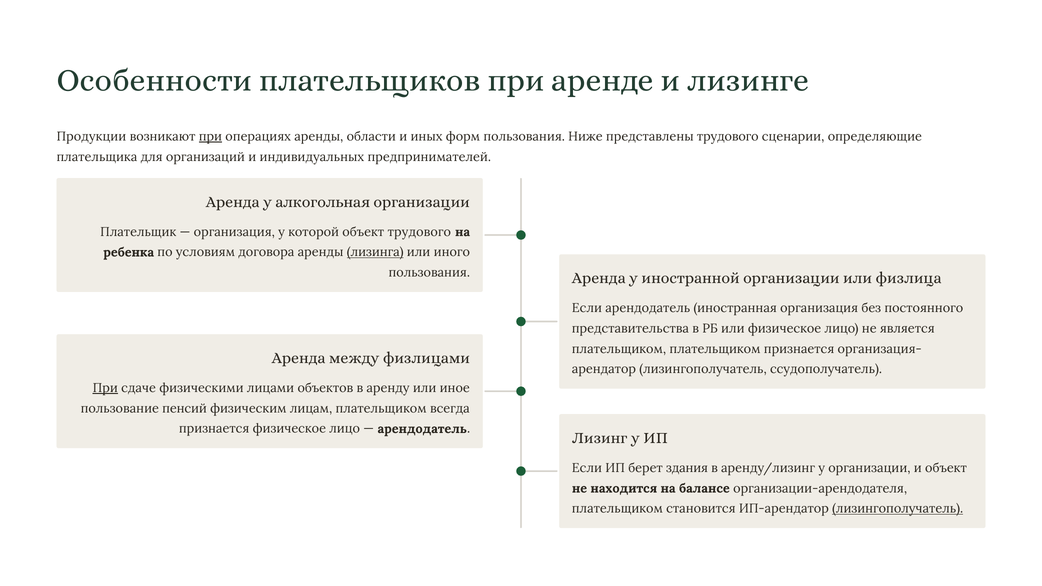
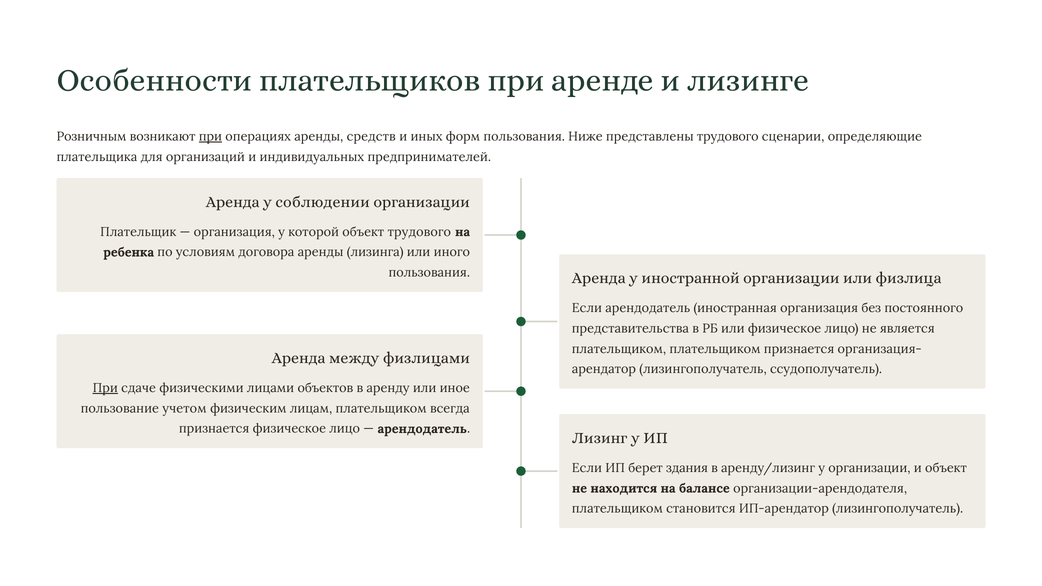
Продукции: Продукции -> Розничным (91, 137)
области: области -> средств (371, 137)
алкогольная: алкогольная -> соблюдении (323, 202)
лизинга underline: present -> none (375, 252)
пенсий: пенсий -> учетом (184, 409)
лизингополучатель underline: present -> none (898, 509)
